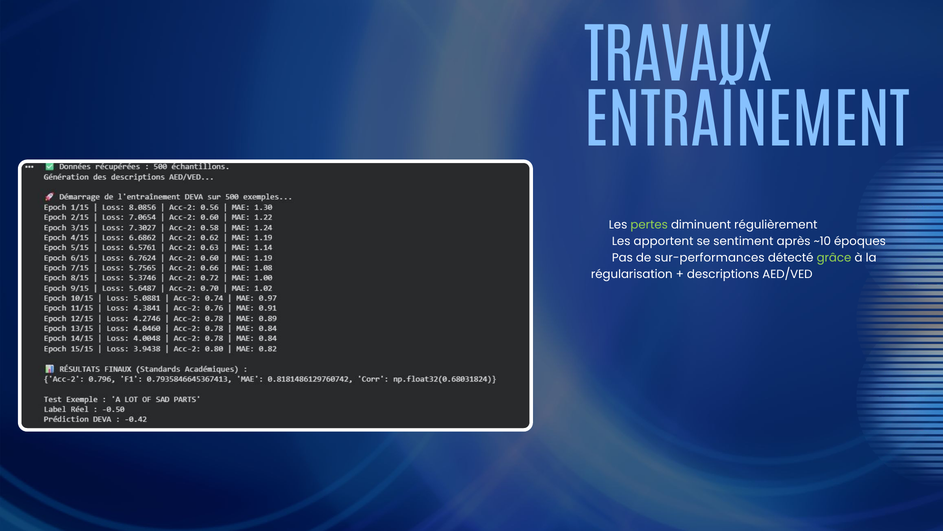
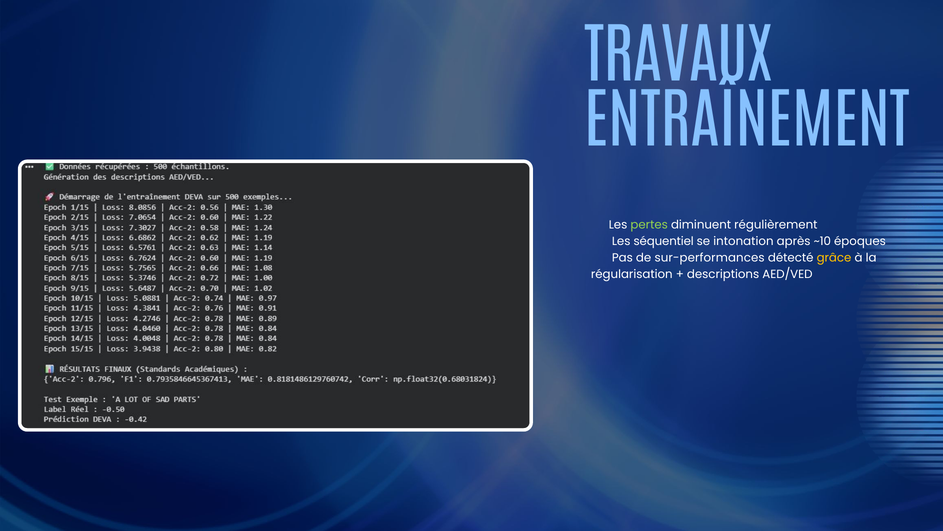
apportent: apportent -> séquentiel (664, 241)
sentiment: sentiment -> intonation (743, 241)
grâce colour: light green -> yellow (834, 258)
